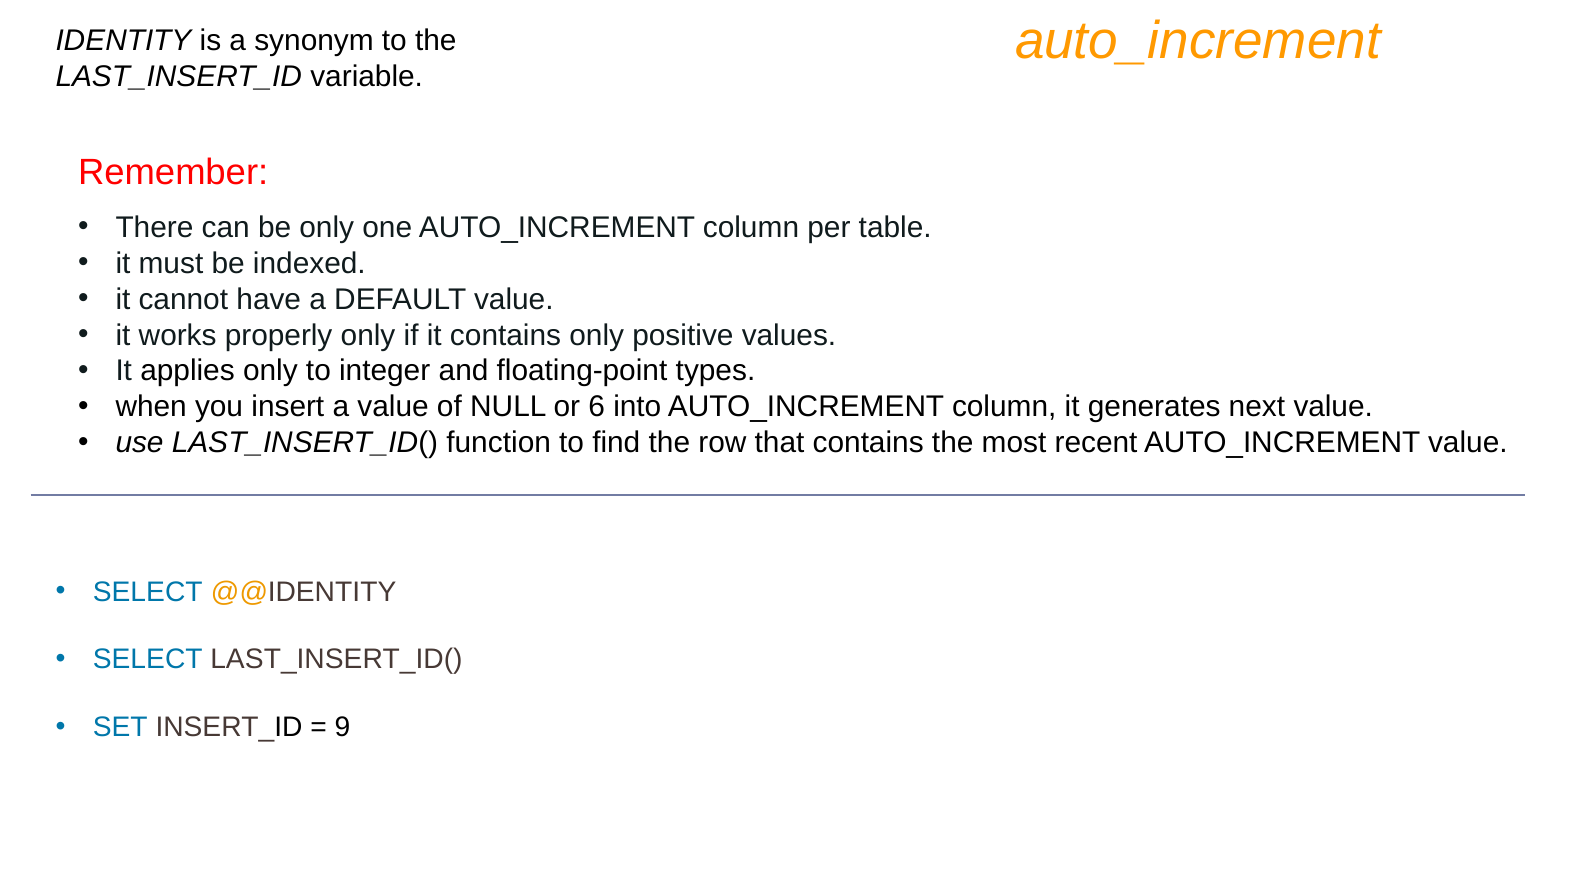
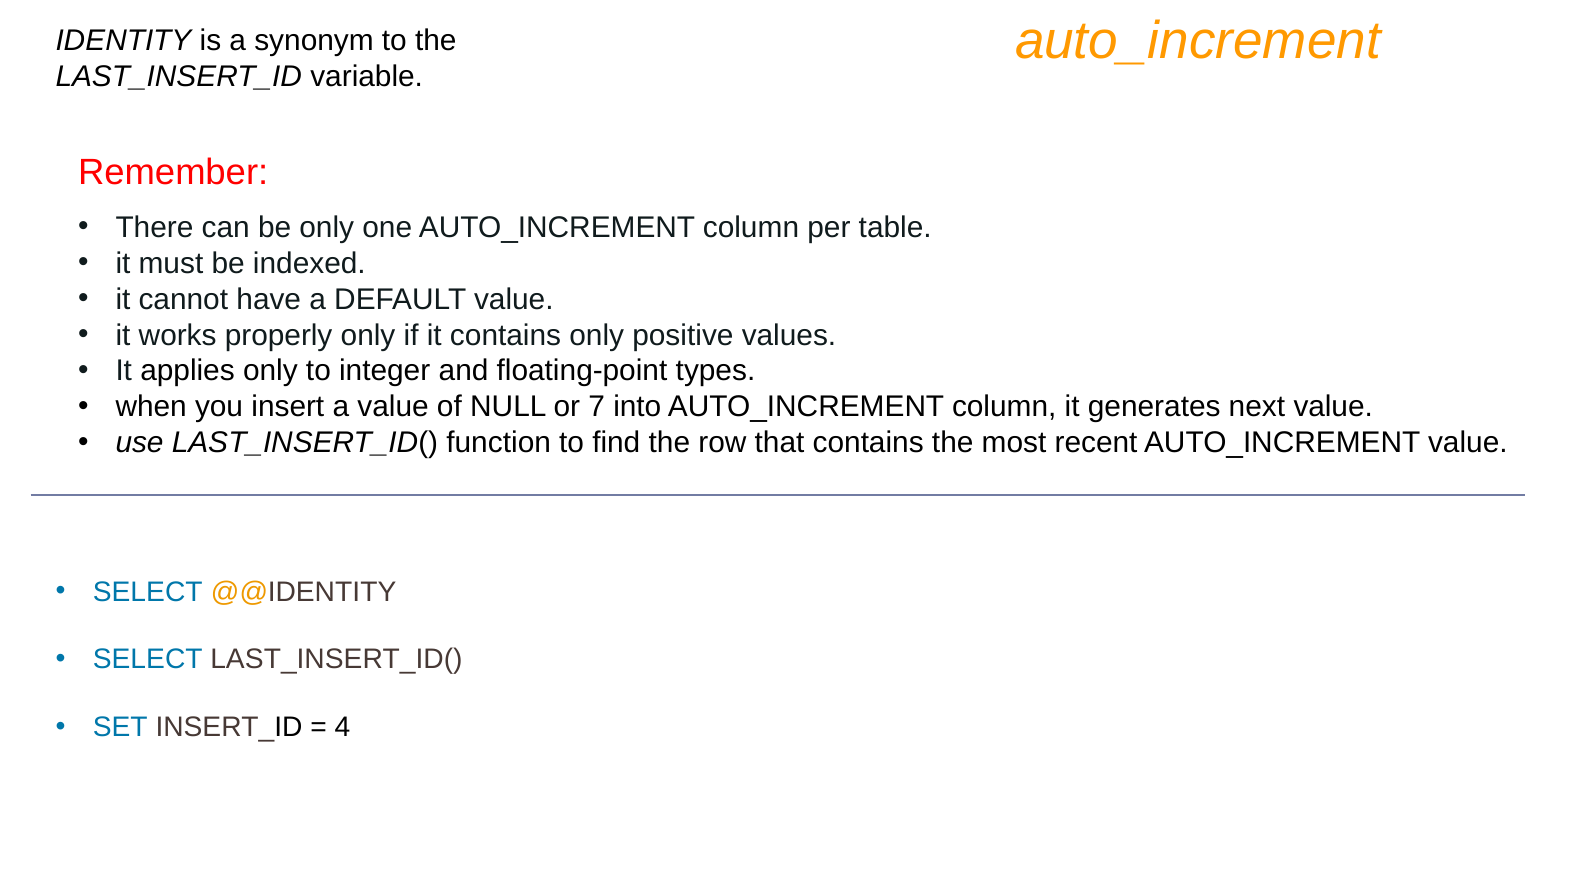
6: 6 -> 7 (597, 407)
9: 9 -> 4 (342, 727)
